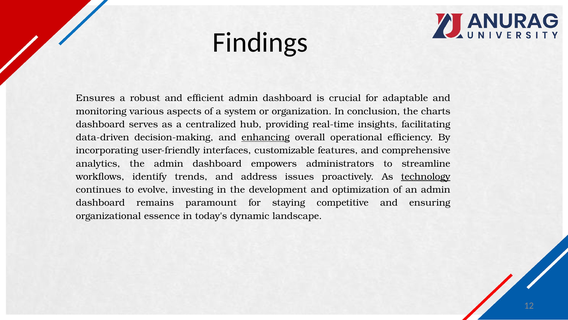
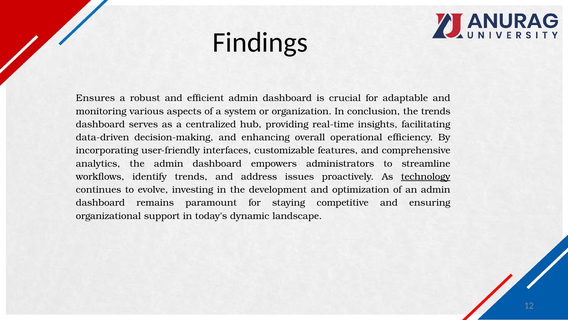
the charts: charts -> trends (436, 111)
enhancing underline: present -> none (266, 137)
essence: essence -> support (162, 216)
